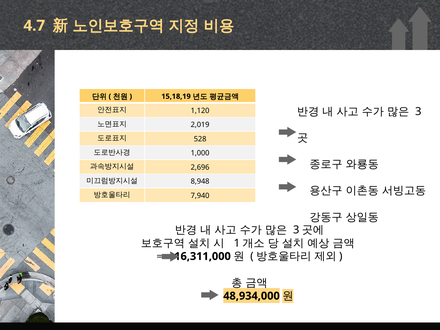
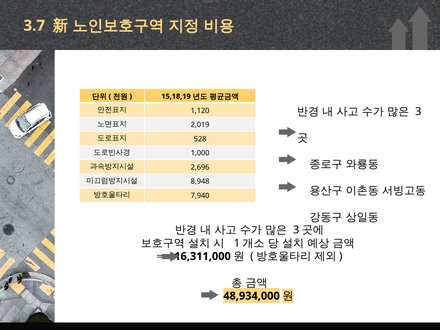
4.7: 4.7 -> 3.7 (34, 26)
